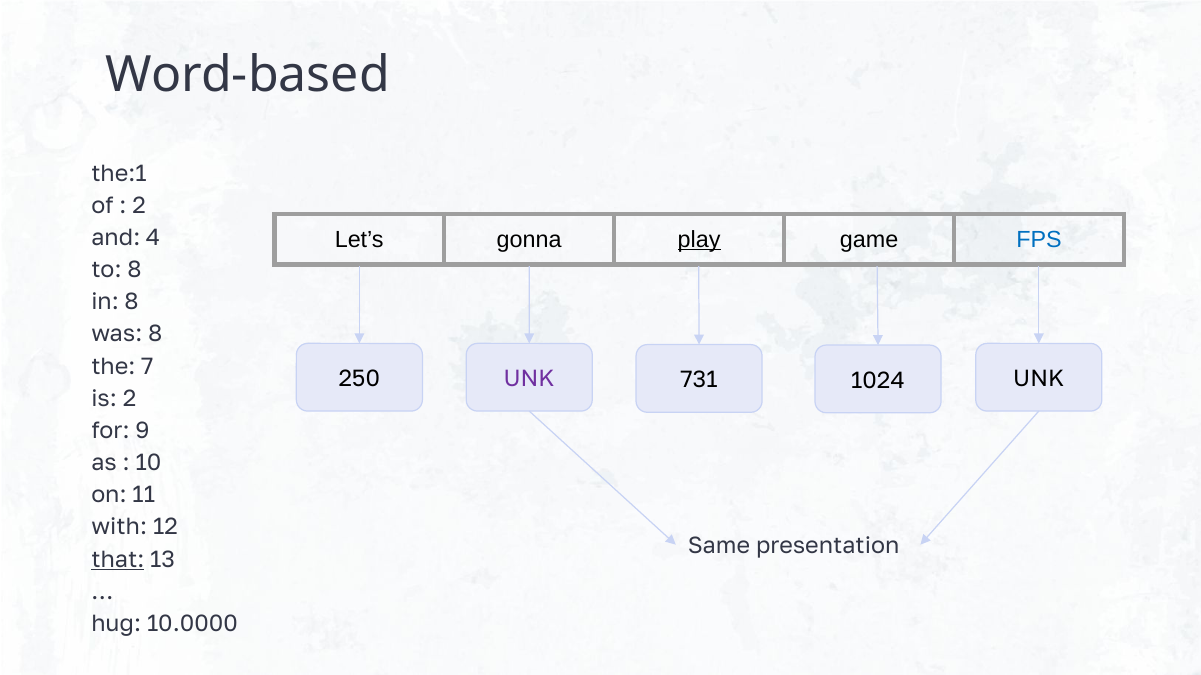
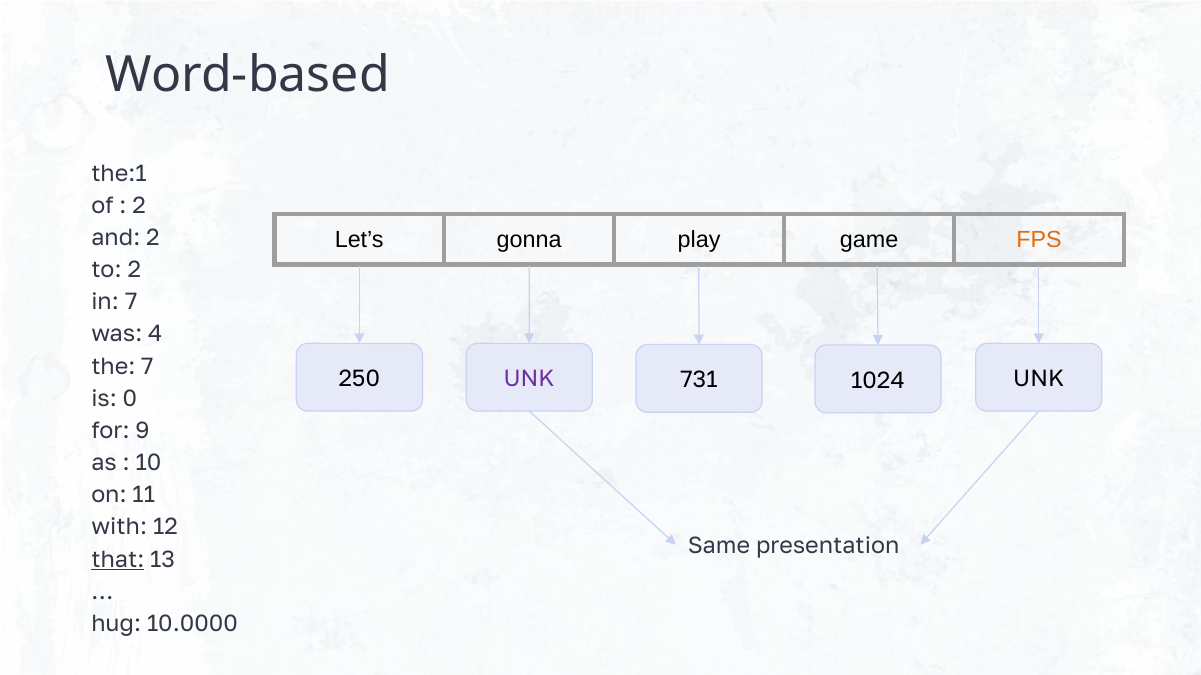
and 4: 4 -> 2 (153, 238)
play underline: present -> none (699, 240)
FPS colour: blue -> orange (1039, 240)
to 8: 8 -> 2 (134, 270)
in 8: 8 -> 7 (131, 302)
was 8: 8 -> 4 (155, 335)
is 2: 2 -> 0 (130, 399)
